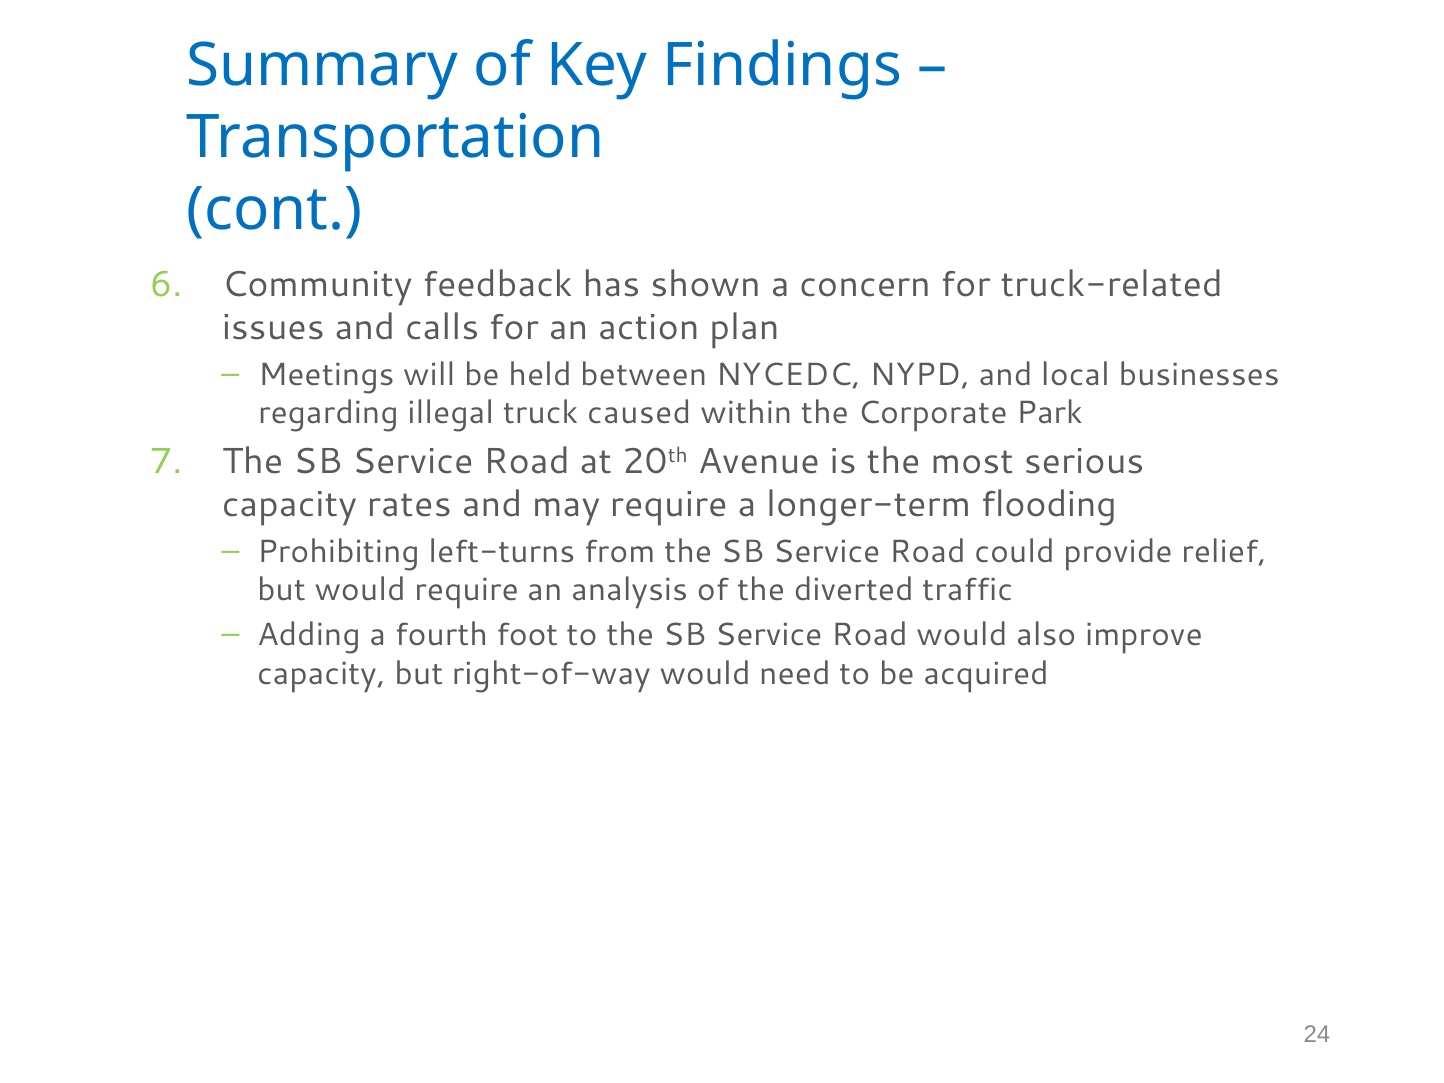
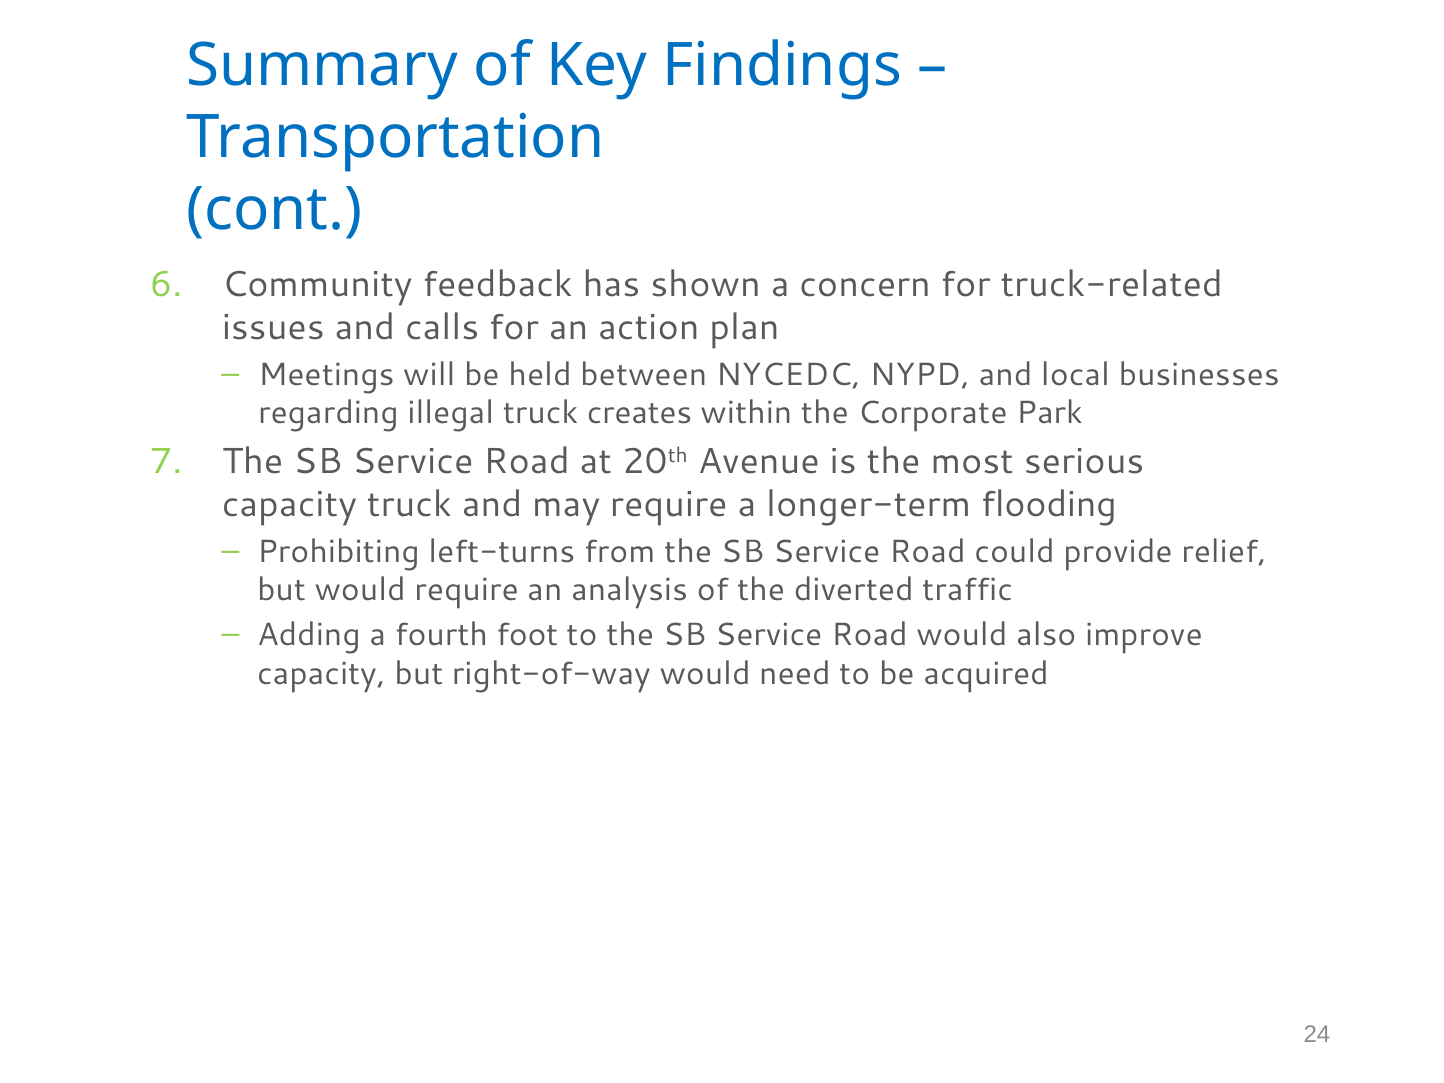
caused: caused -> creates (640, 413)
capacity rates: rates -> truck (409, 505)
